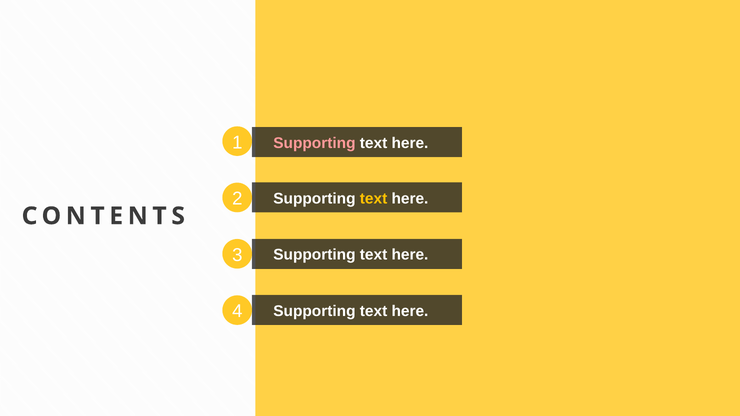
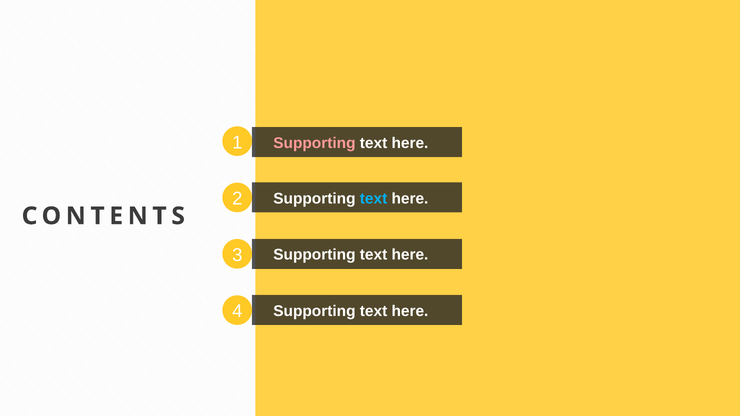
text colour: yellow -> light blue (374, 199)
